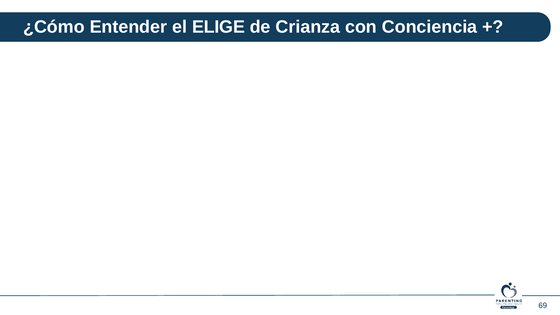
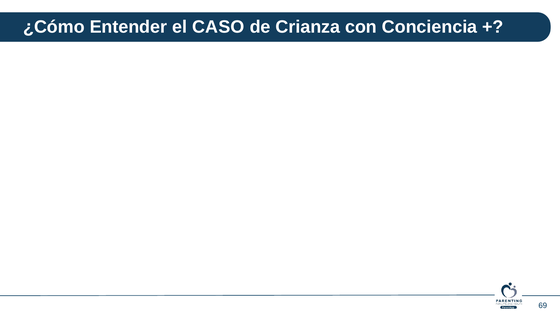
ELIGE: ELIGE -> CASO (218, 27)
